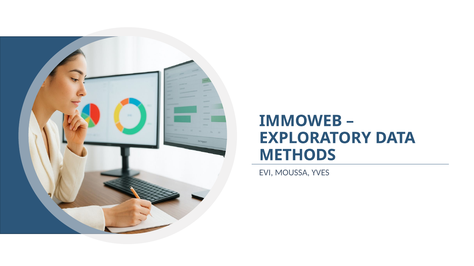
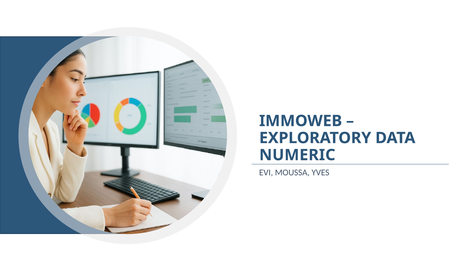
METHODS: METHODS -> NUMERIC (297, 155)
